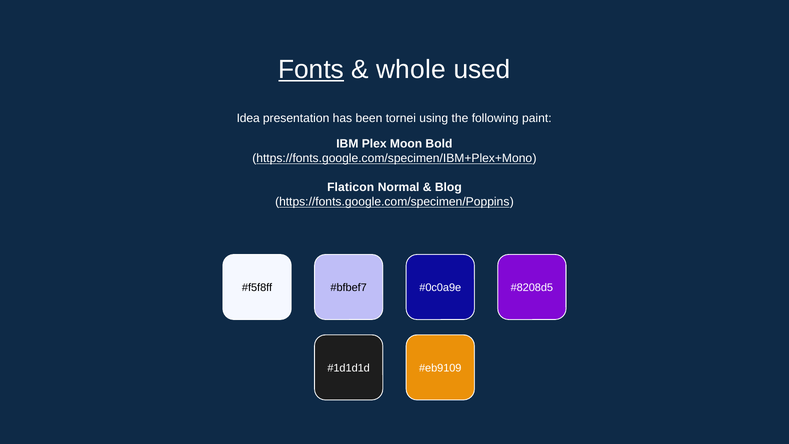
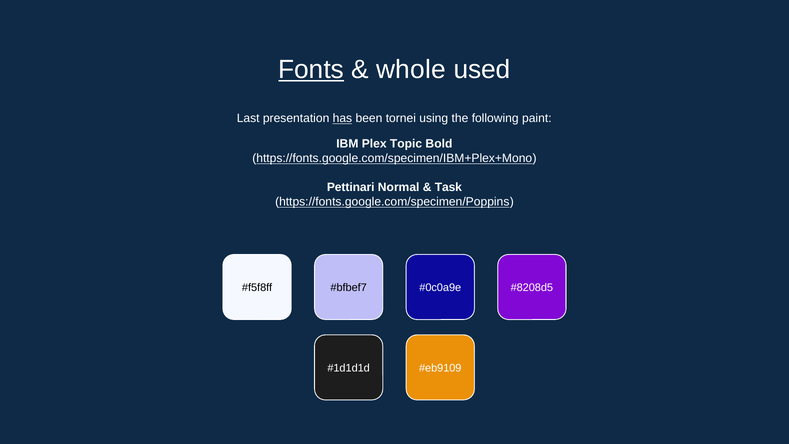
Idea: Idea -> Last (248, 118)
has underline: none -> present (342, 118)
Moon: Moon -> Topic (406, 144)
Flaticon: Flaticon -> Pettinari (351, 187)
Blog: Blog -> Task (448, 187)
